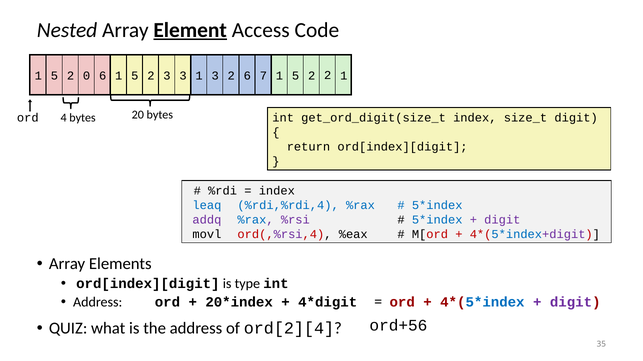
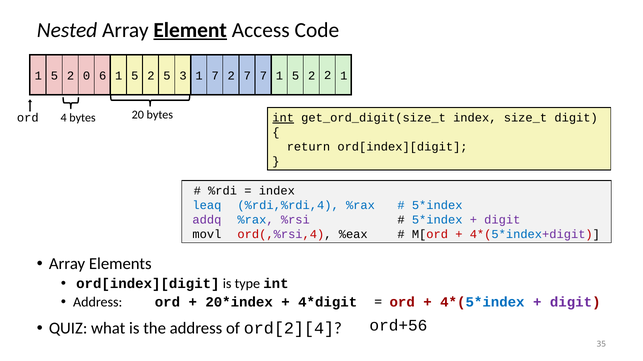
2 3: 3 -> 5 (167, 76)
1 3: 3 -> 7 (215, 76)
2 6: 6 -> 7 (247, 76)
int underline: none -> present (283, 118)
